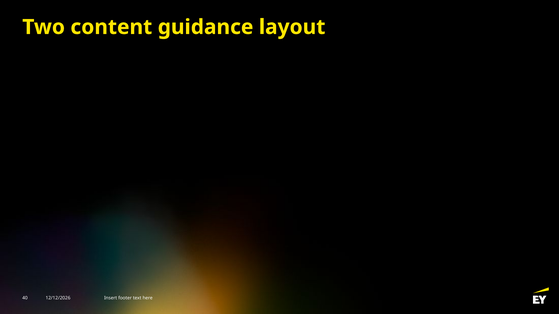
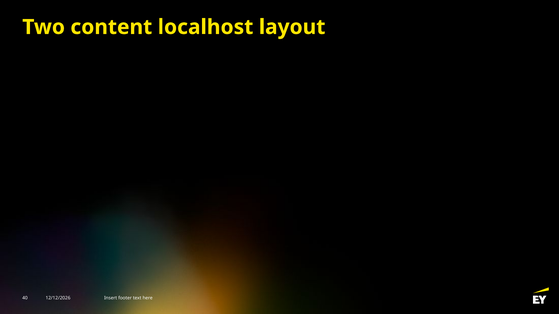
guidance: guidance -> localhost (206, 27)
